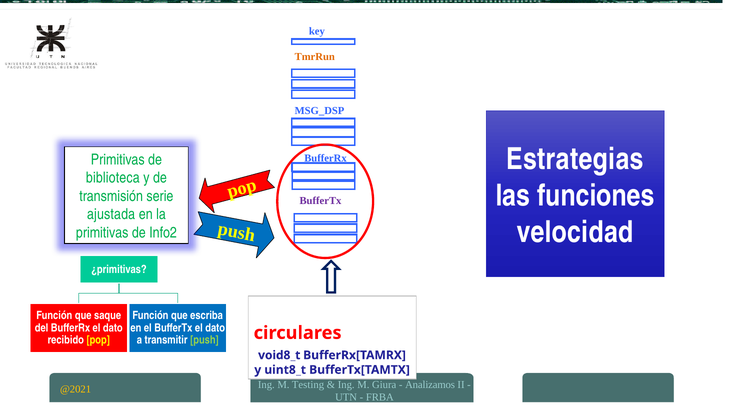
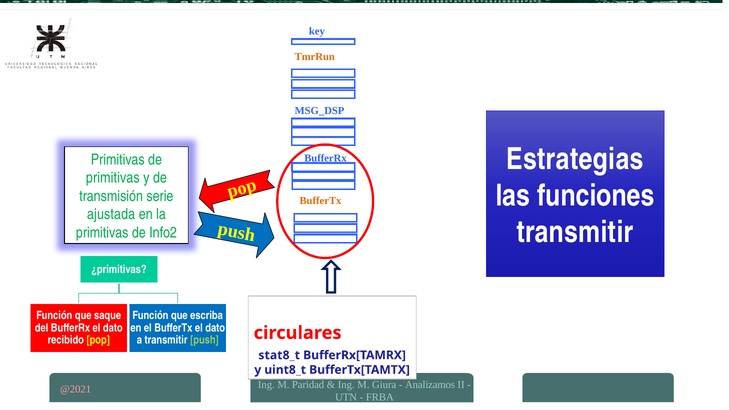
biblioteca: biblioteca -> primitivas (113, 178)
BufferTx colour: purple -> orange (320, 201)
velocidad: velocidad -> transmitir (575, 232)
void8_t: void8_t -> stat8_t (279, 355)
@2021 colour: yellow -> pink (76, 389)
Testing: Testing -> Paridad (308, 385)
